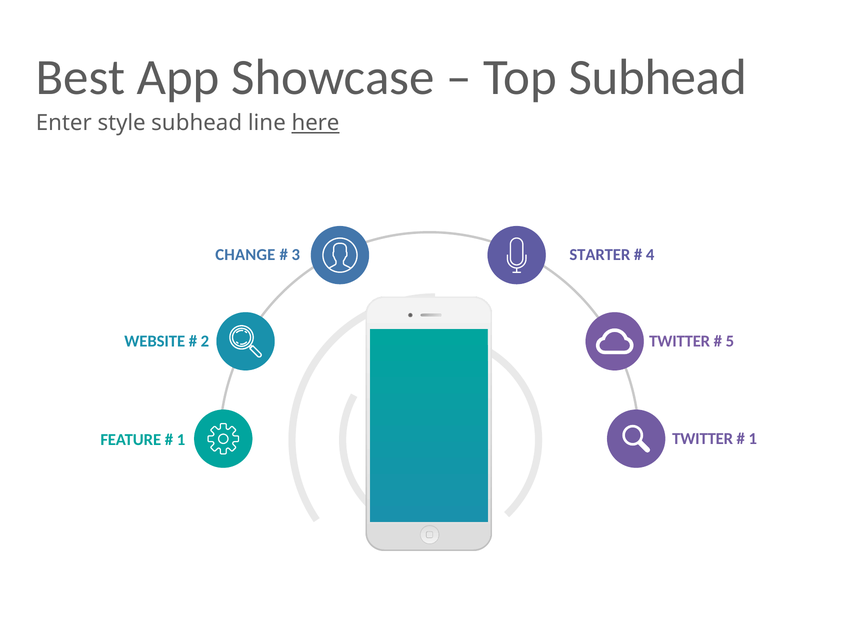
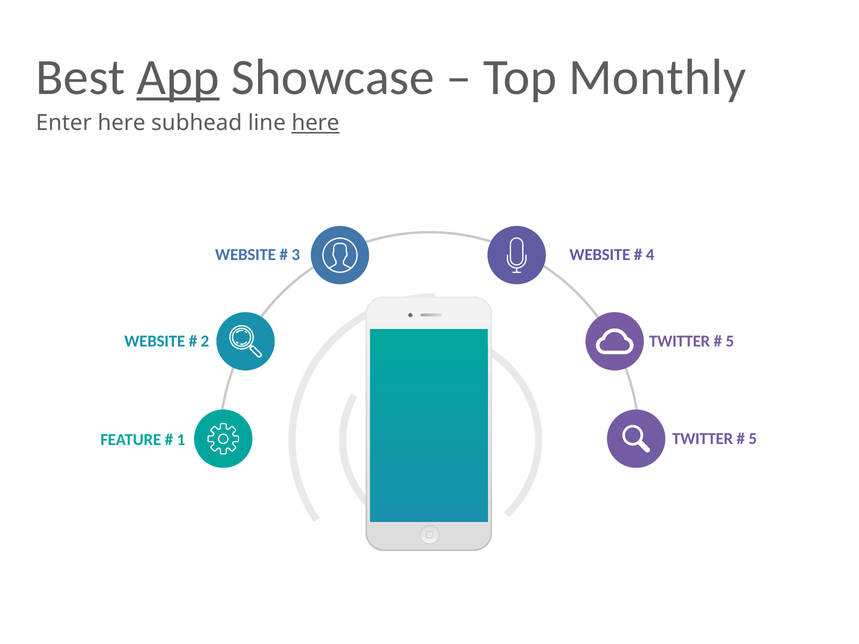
App underline: none -> present (178, 77)
Top Subhead: Subhead -> Monthly (657, 77)
Enter style: style -> here (122, 123)
CHANGE: CHANGE -> WEBSITE (245, 255)
3 STARTER: STARTER -> WEBSITE (600, 255)
1: 1 -> 5 (753, 439)
